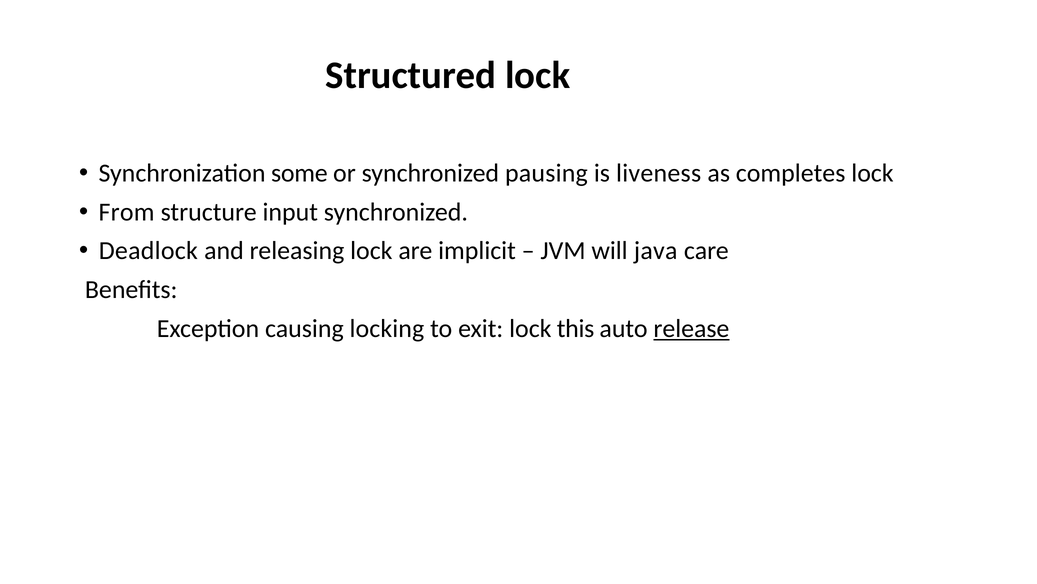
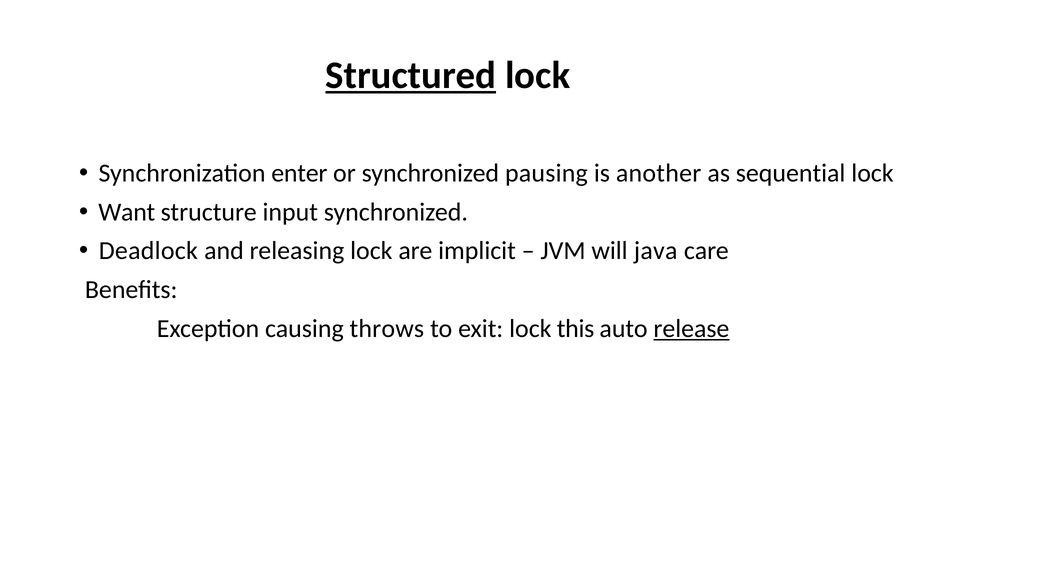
Structured underline: none -> present (411, 75)
some: some -> enter (299, 173)
liveness: liveness -> another (659, 173)
completes: completes -> sequential (791, 173)
From: From -> Want (127, 212)
locking: locking -> throws (387, 328)
